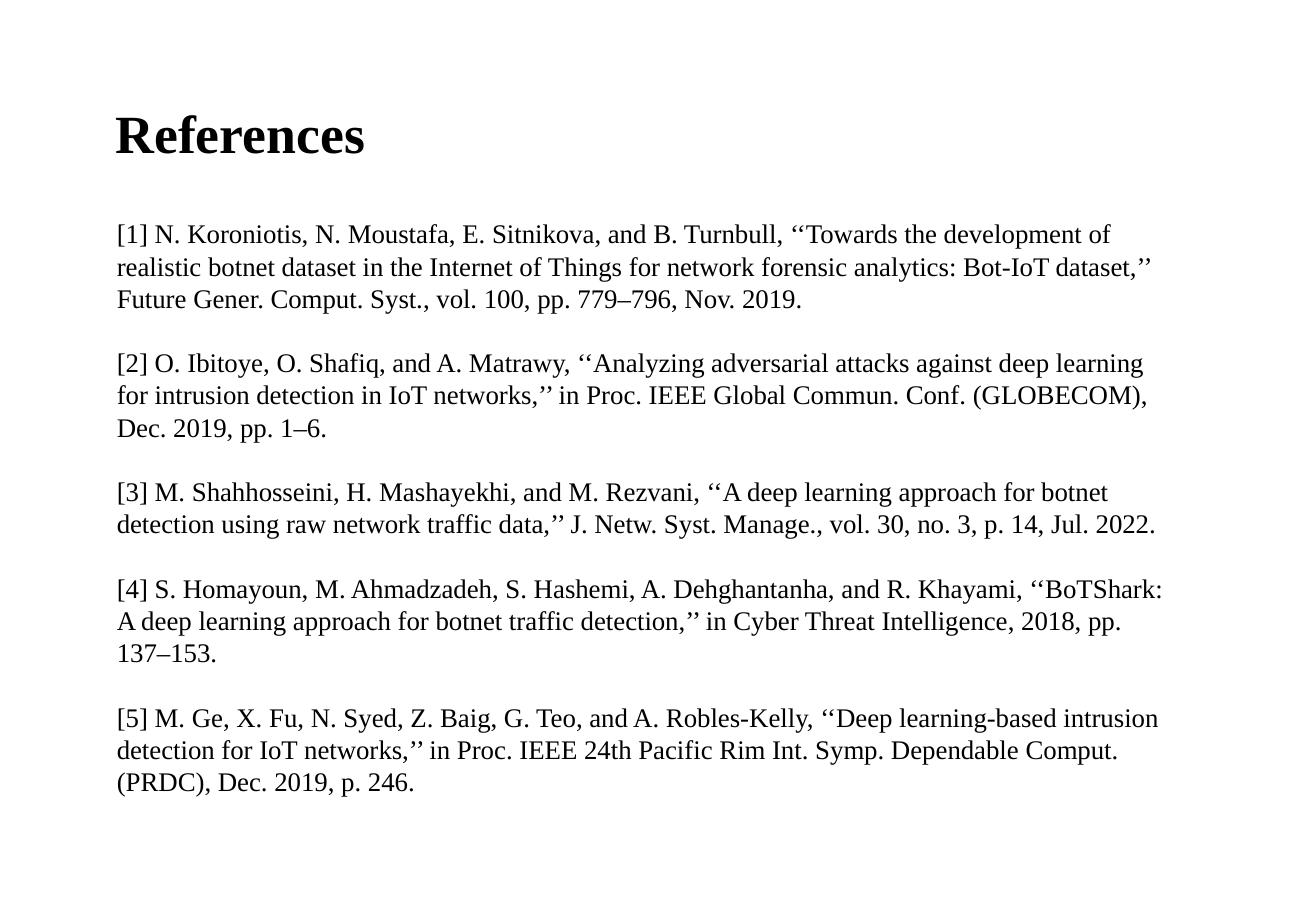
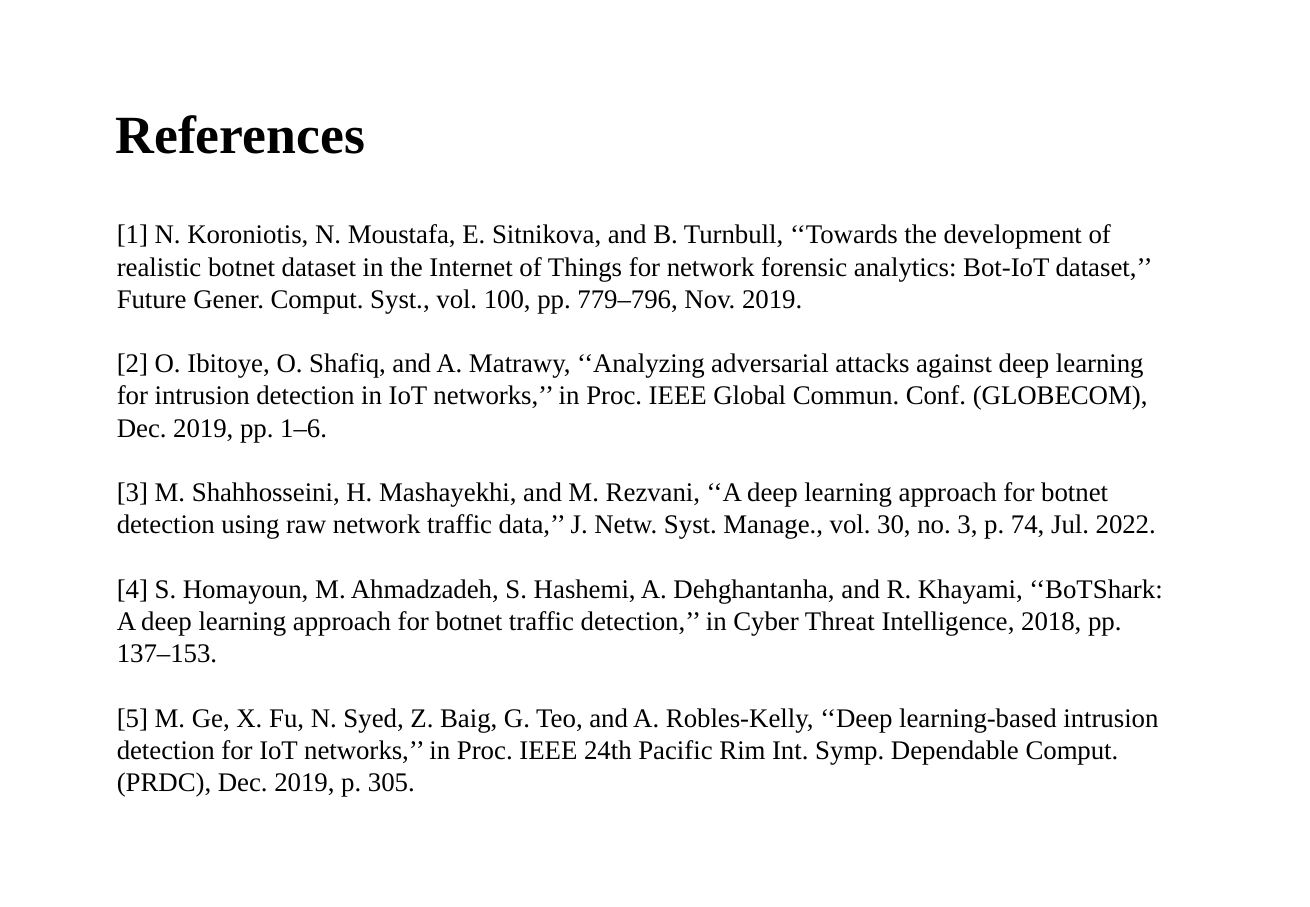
14: 14 -> 74 (1028, 525)
246: 246 -> 305 (391, 783)
